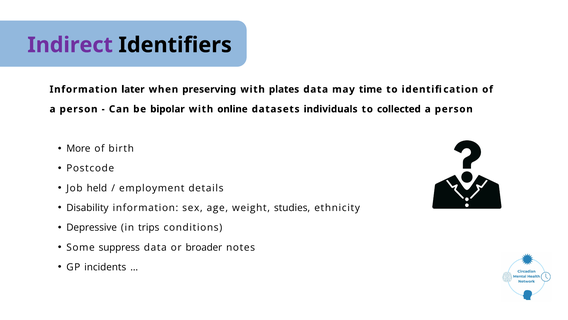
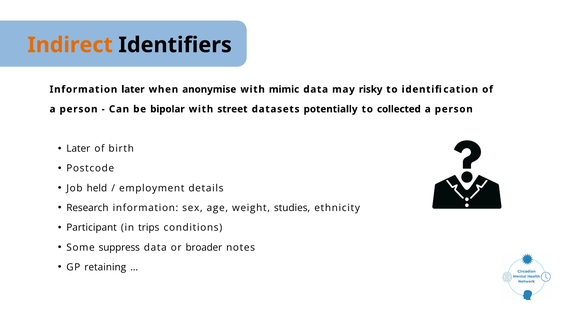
Indirect colour: purple -> orange (70, 45)
preserving: preserving -> anonymise (209, 89)
plates: plates -> mimic (284, 89)
time: time -> risky (371, 89)
online: online -> street (232, 109)
individuals: individuals -> potentially (331, 109)
More: More -> Later (78, 148)
Disability: Disability -> Research (87, 208)
Depressive: Depressive -> Participant (92, 227)
incidents: incidents -> retaining (105, 267)
